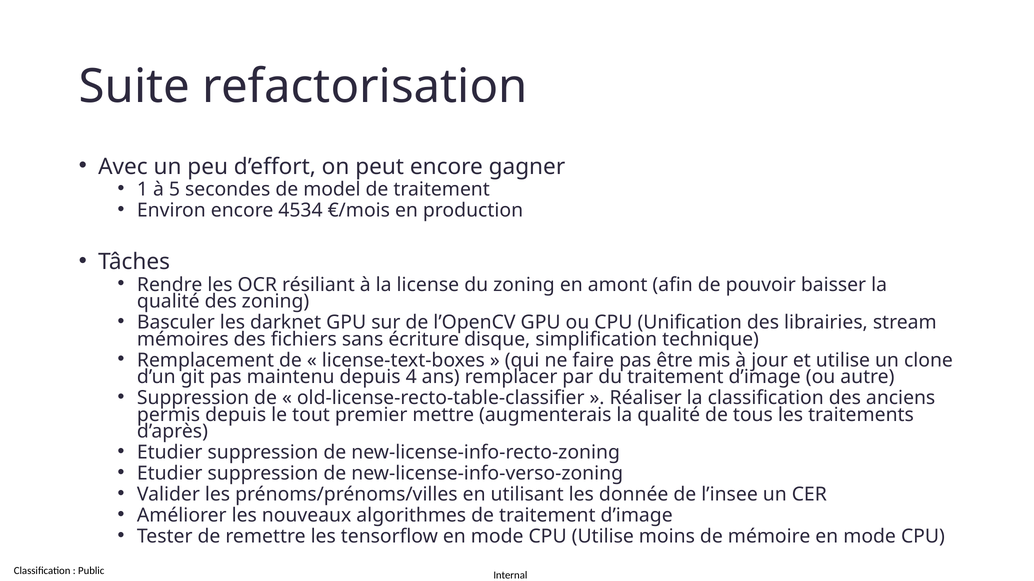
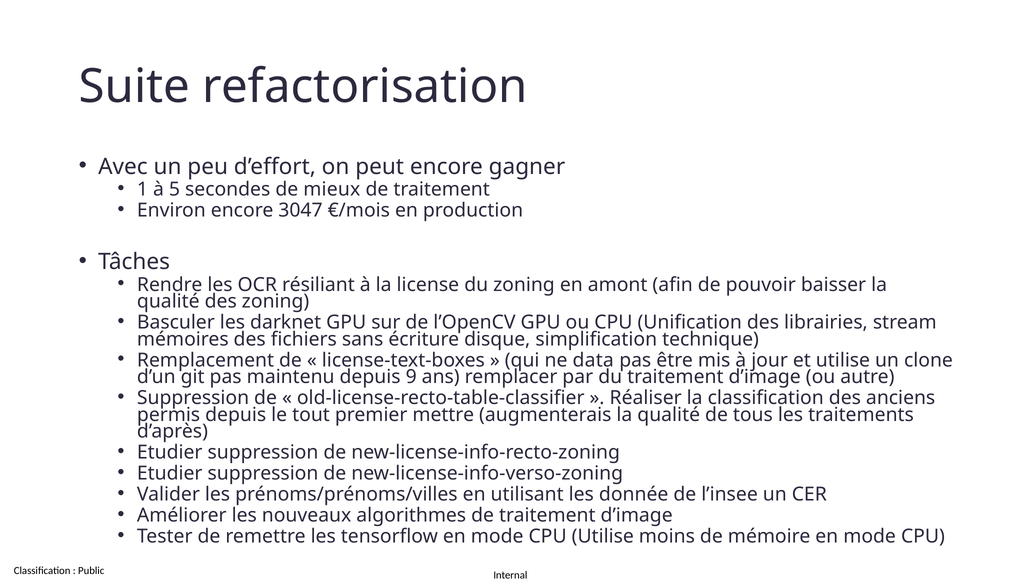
model: model -> mieux (332, 190)
4534: 4534 -> 3047 (300, 211)
faire: faire -> data (593, 361)
4: 4 -> 9 (411, 377)
